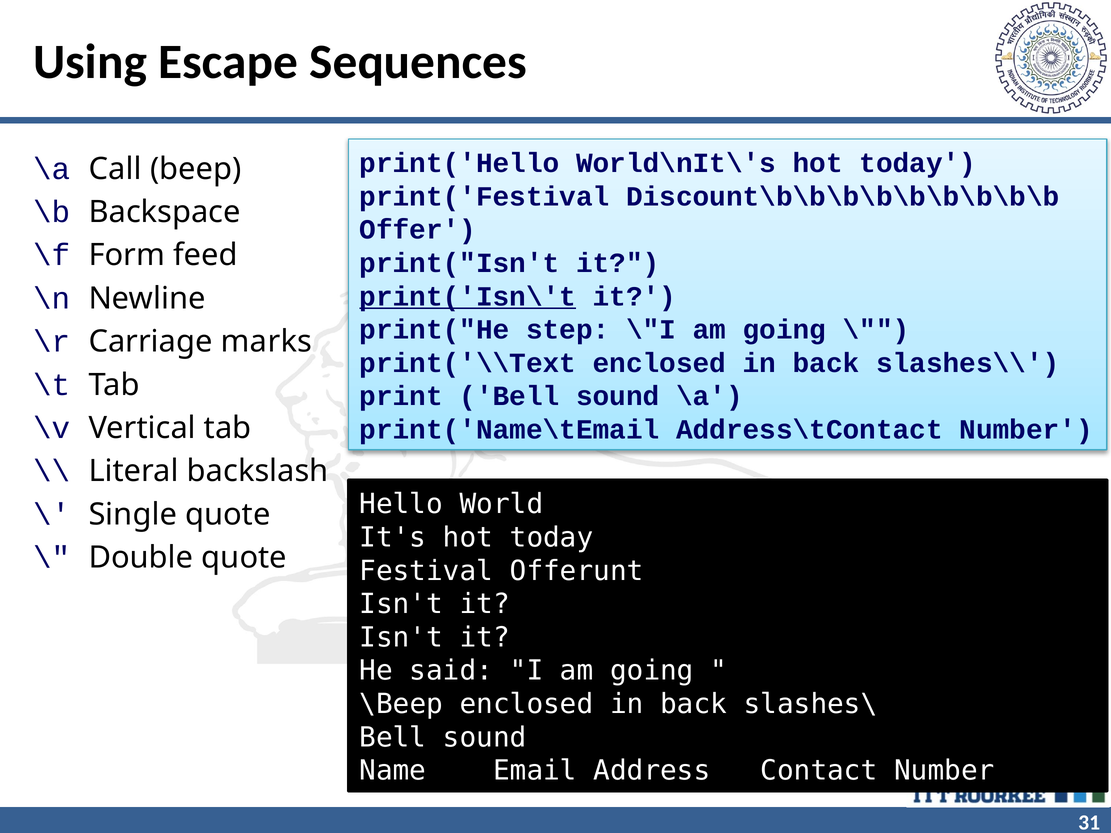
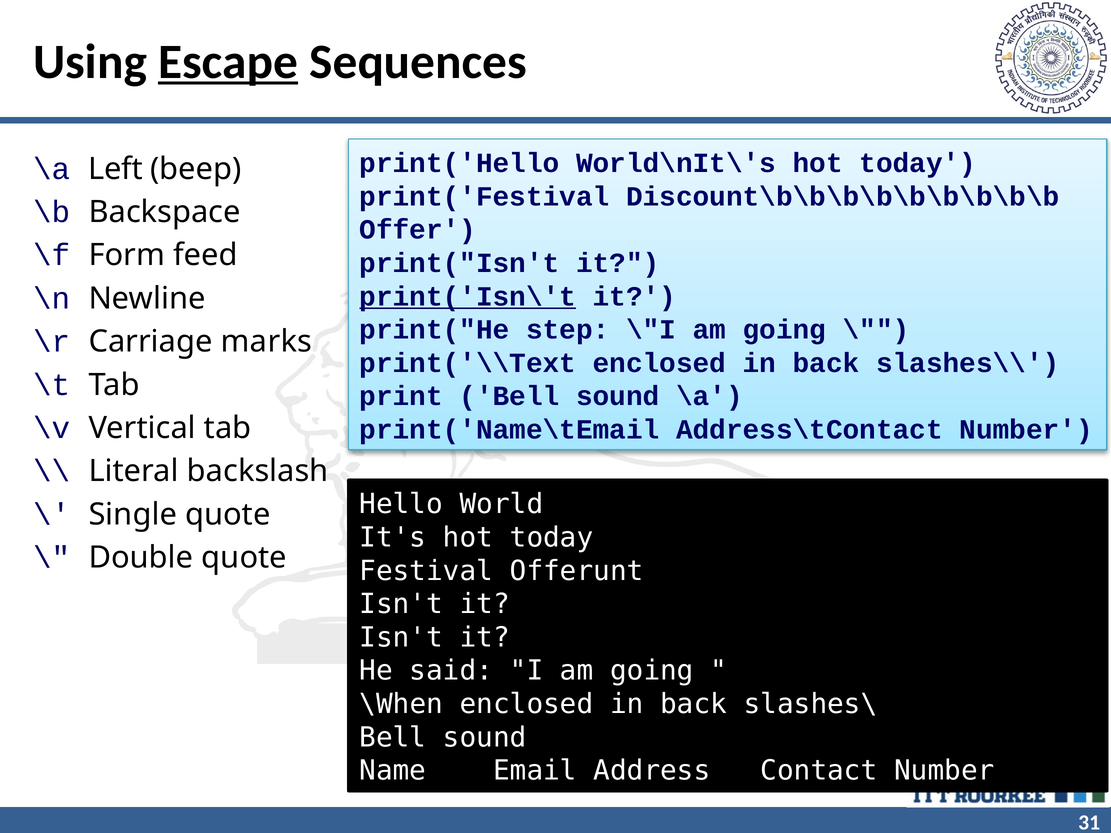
Escape underline: none -> present (228, 62)
Call: Call -> Left (115, 169)
\Beep: \Beep -> \When (401, 704)
